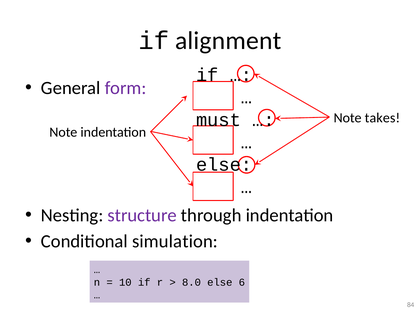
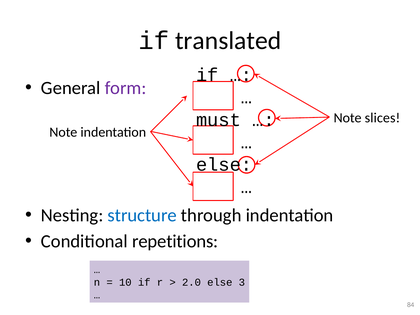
alignment: alignment -> translated (228, 41)
takes: takes -> slices (382, 118)
structure colour: purple -> blue (142, 215)
simulation: simulation -> repetitions (175, 241)
8.0: 8.0 -> 2.0 (191, 282)
6: 6 -> 3 (242, 282)
